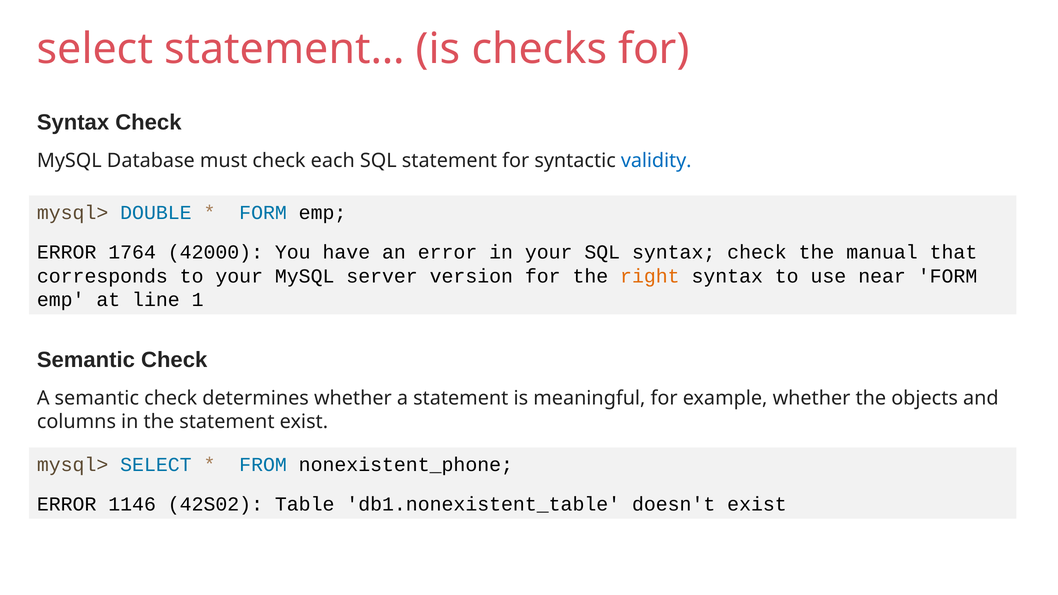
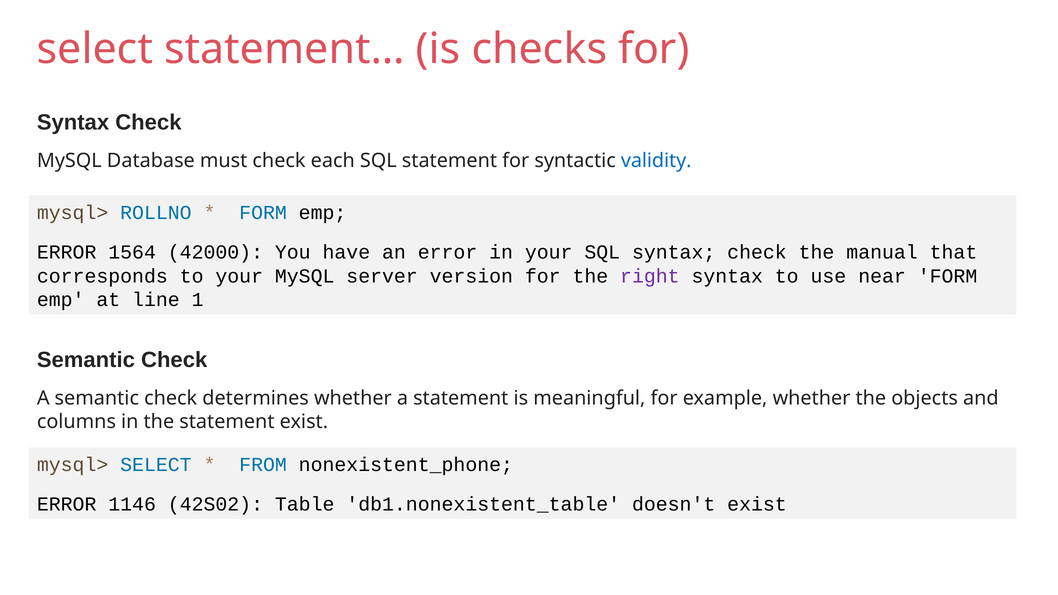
DOUBLE: DOUBLE -> ROLLNO (156, 213)
1764: 1764 -> 1564 (132, 252)
right colour: orange -> purple (650, 276)
